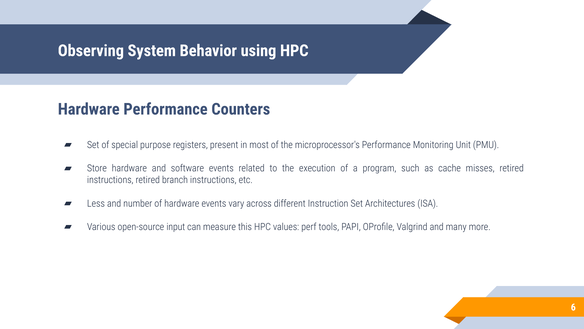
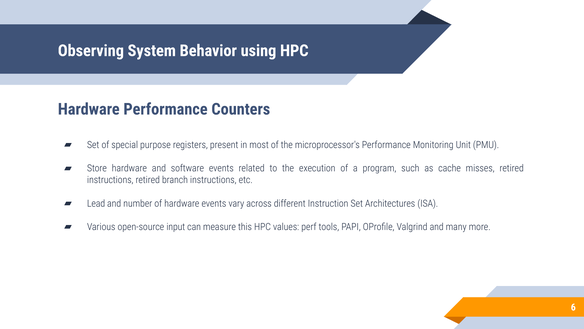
Less: Less -> Lead (96, 203)
